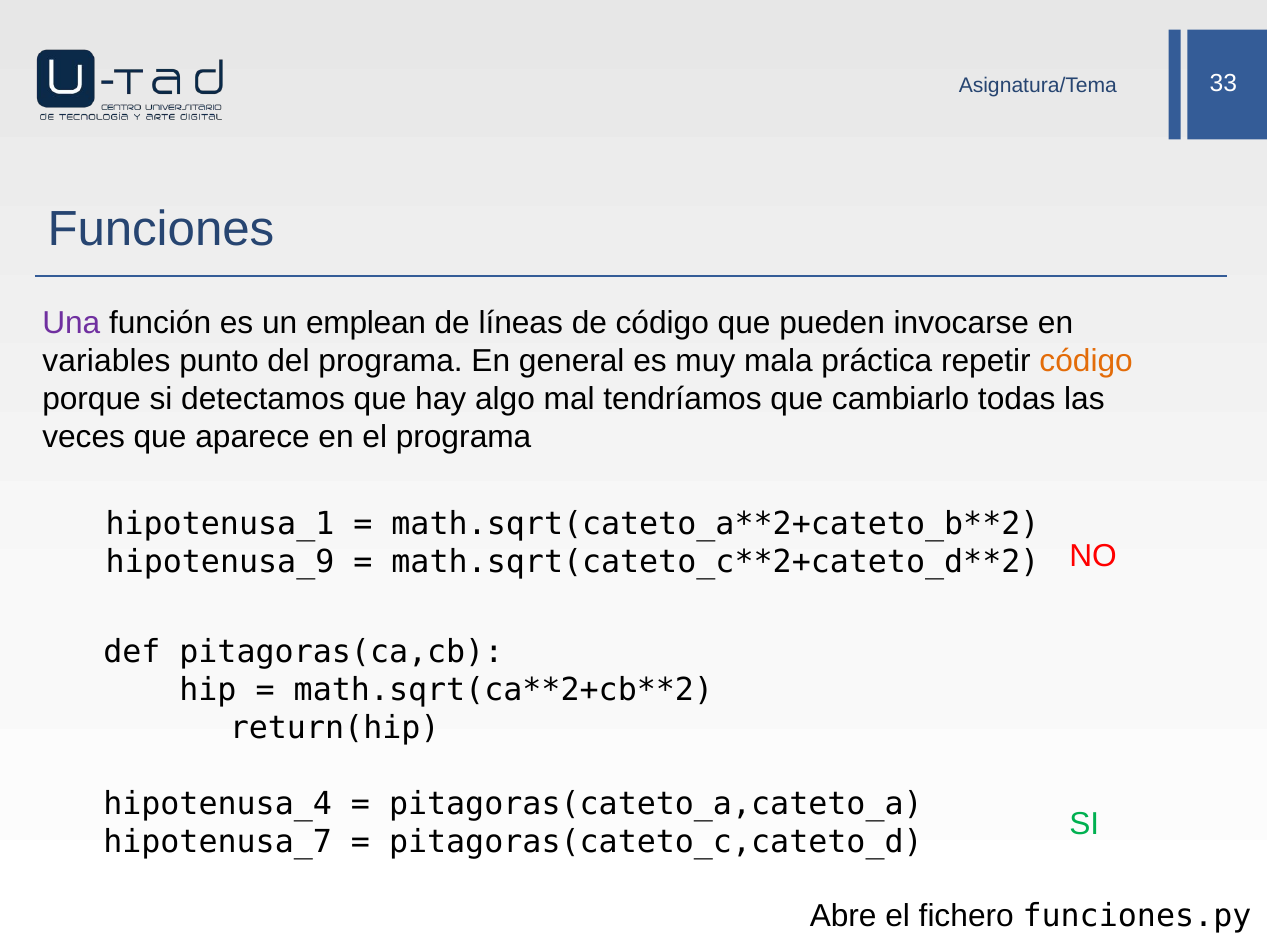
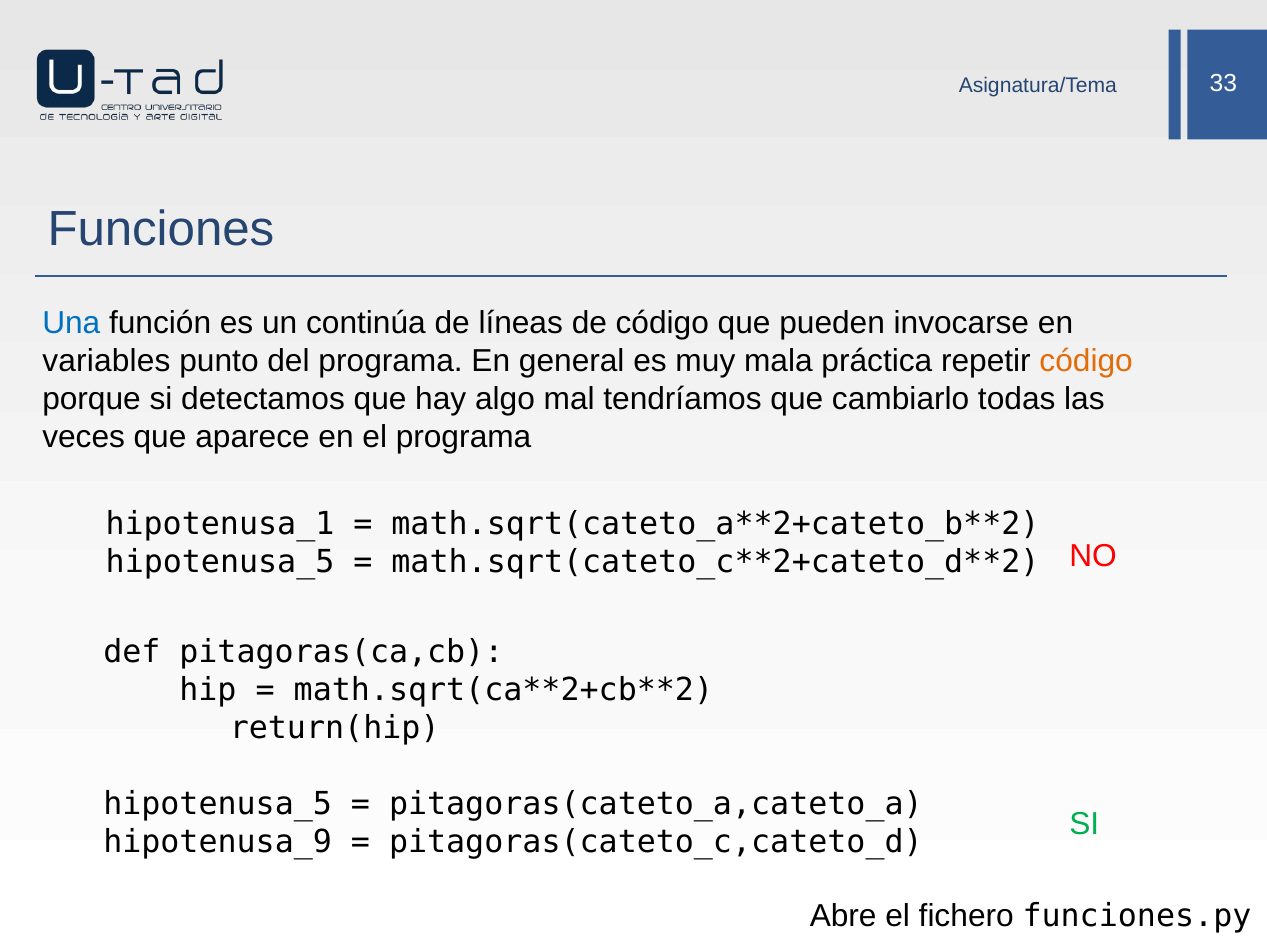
Una colour: purple -> blue (71, 323)
emplean: emplean -> continúa (366, 323)
hipotenusa_9: hipotenusa_9 -> hipotenusa_5 (220, 561)
hipotenusa_4: hipotenusa_4 -> hipotenusa_5 (218, 803)
hipotenusa_7: hipotenusa_7 -> hipotenusa_9 (218, 841)
